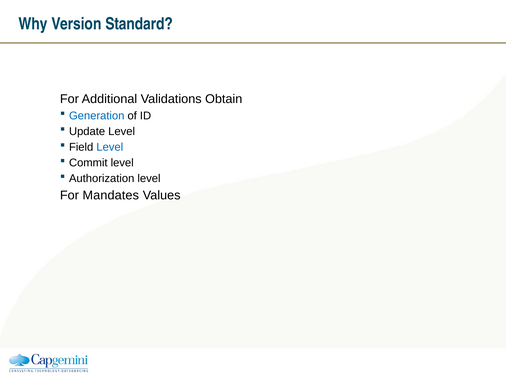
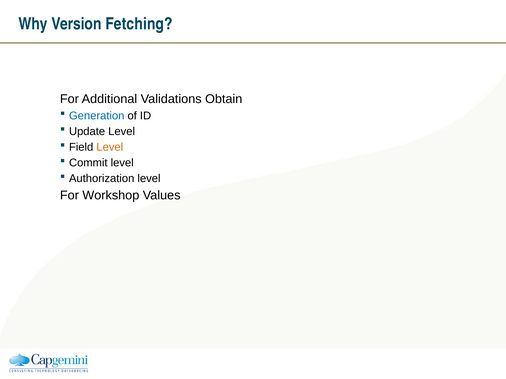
Standard: Standard -> Fetching (139, 24)
Level colour: blue -> orange (110, 147)
Mandates: Mandates -> Workshop (111, 196)
